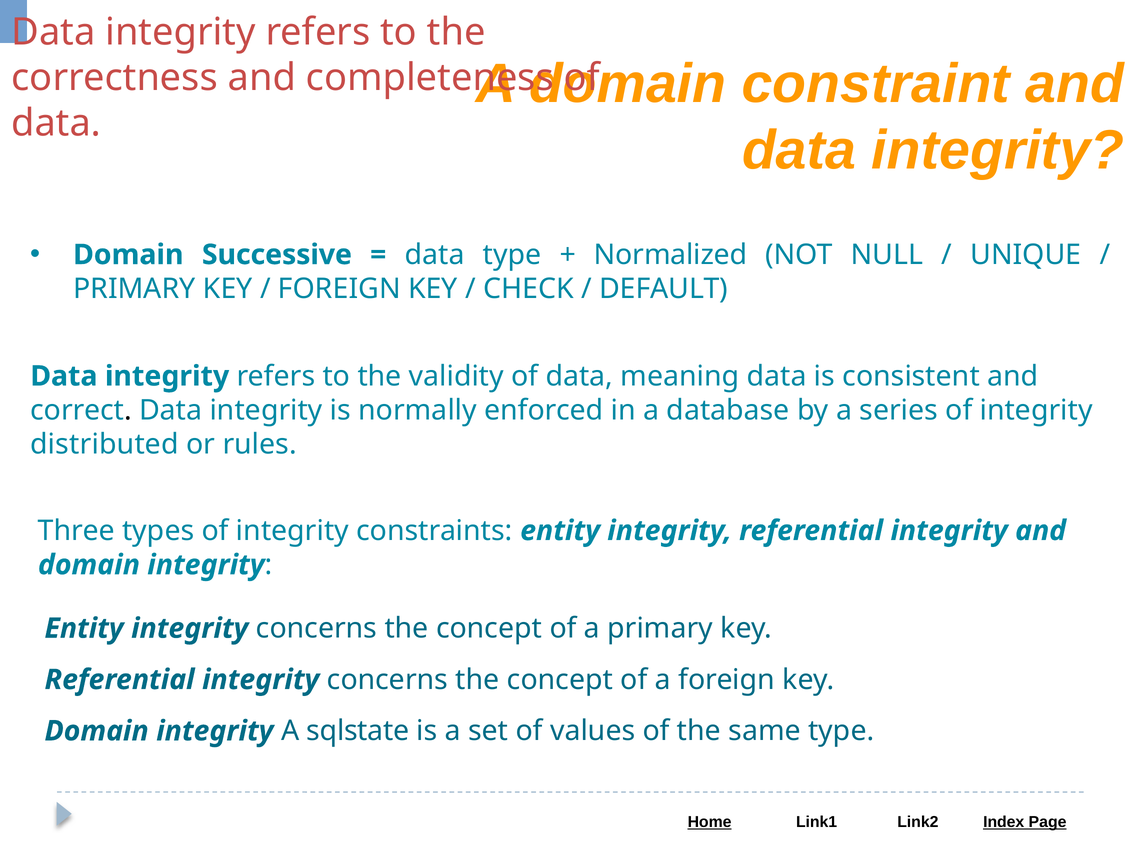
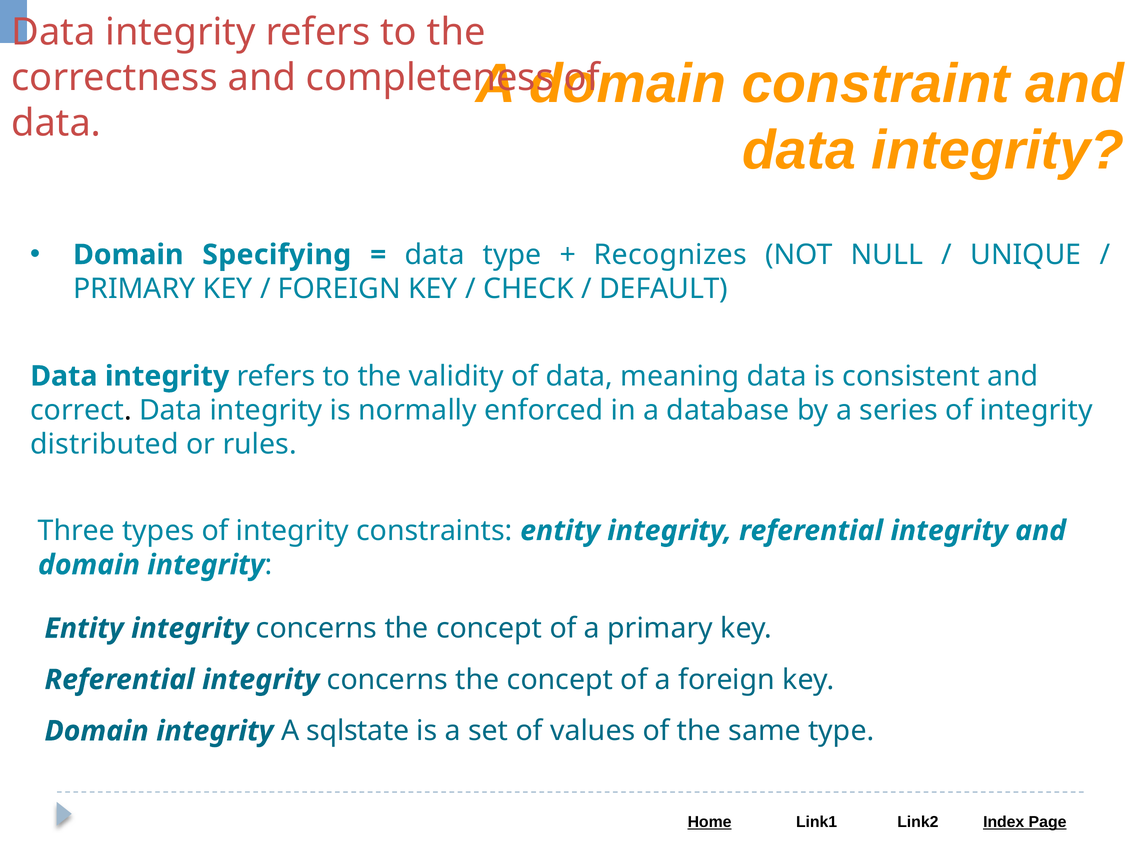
Successive: Successive -> Specifying (277, 255)
Normalized: Normalized -> Recognizes (670, 255)
